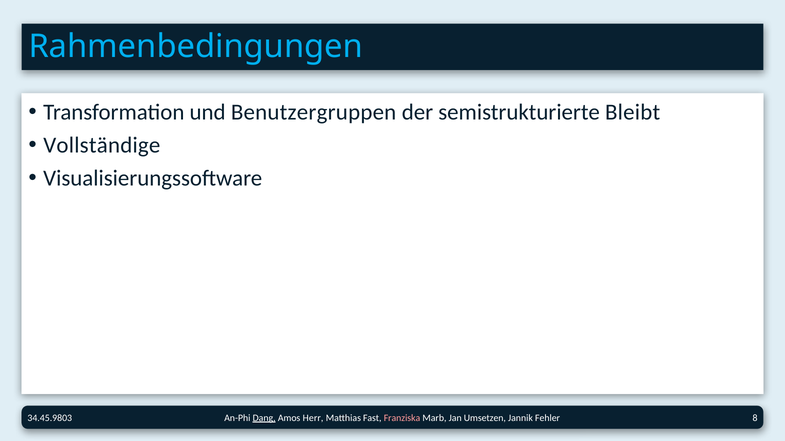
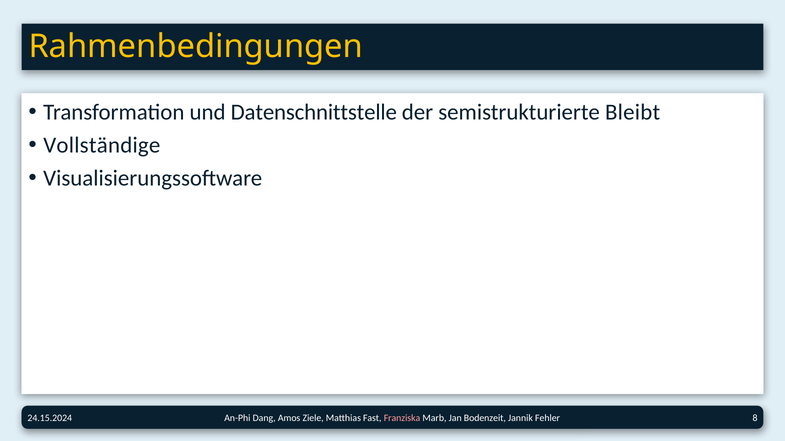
Rahmenbedingungen colour: light blue -> yellow (196, 47)
Benutzergruppen: Benutzergruppen -> Datenschnittstelle (314, 112)
Dang underline: present -> none (264, 418)
Herr: Herr -> Ziele (313, 418)
Umsetzen: Umsetzen -> Bodenzeit (485, 418)
34.45.9803: 34.45.9803 -> 24.15.2024 (50, 418)
